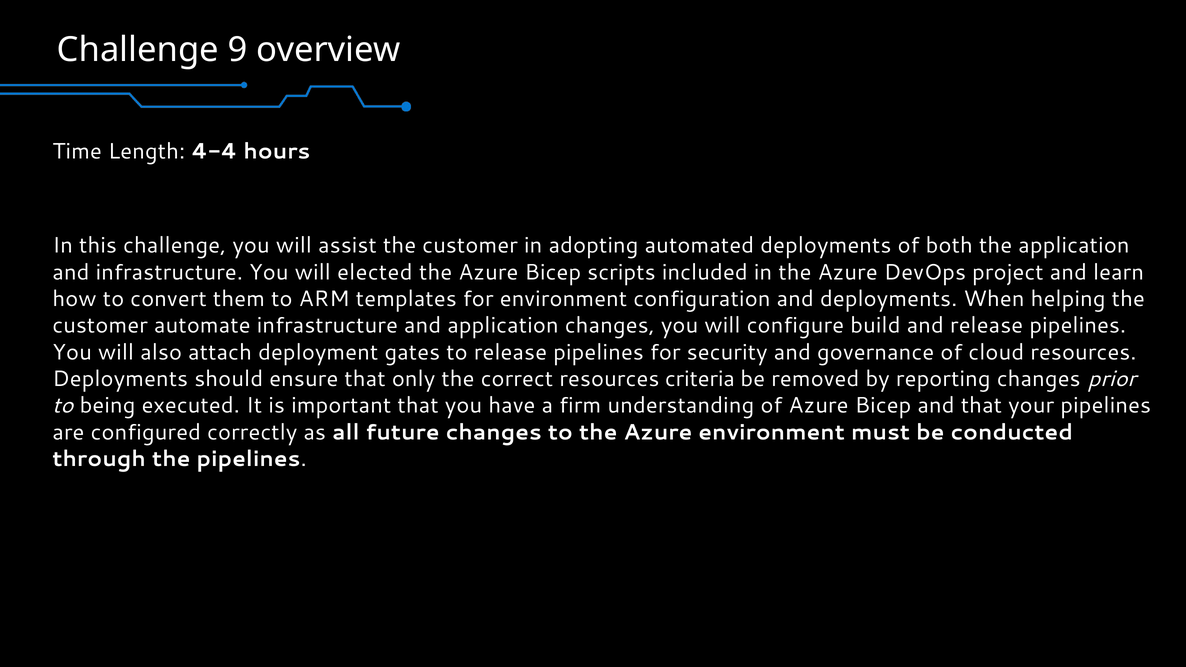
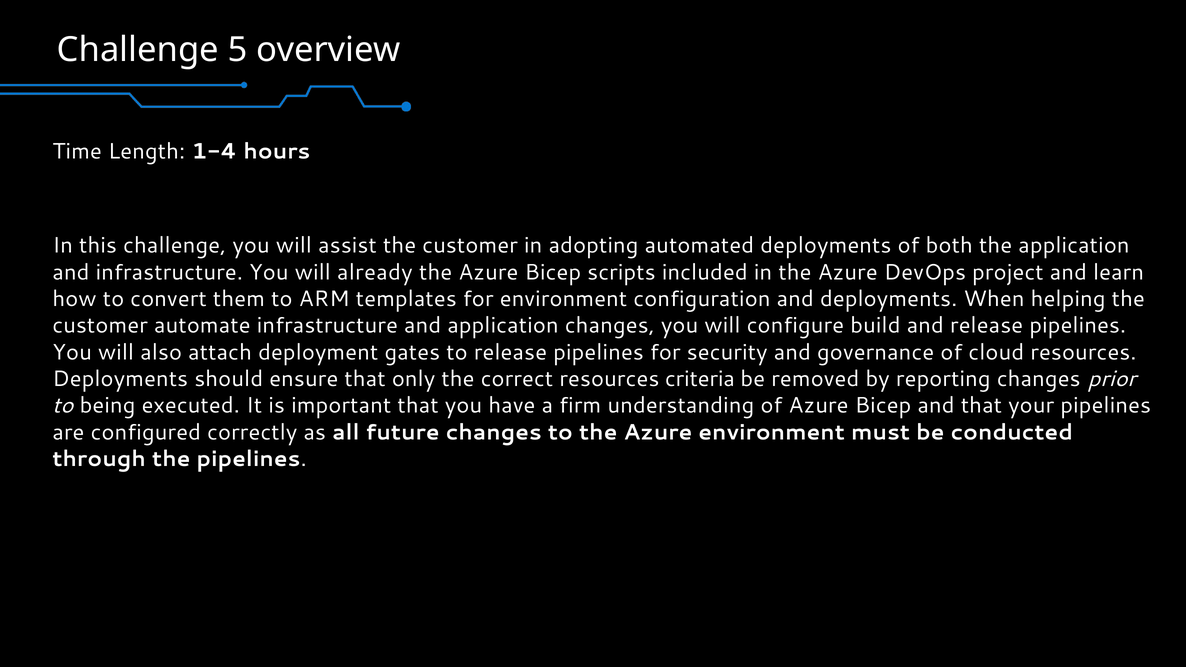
9: 9 -> 5 (238, 50)
4-4: 4-4 -> 1-4 (214, 151)
elected: elected -> already (375, 272)
